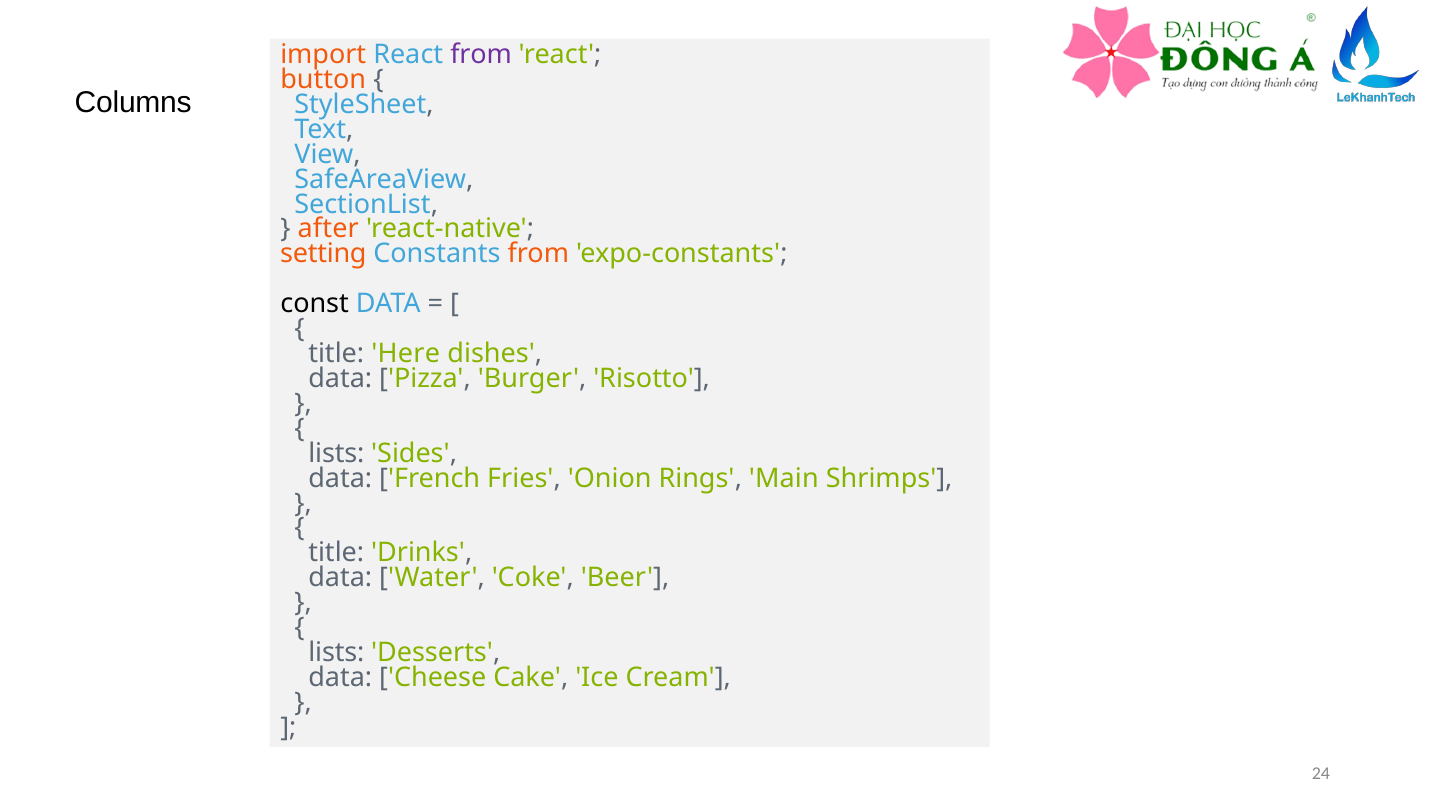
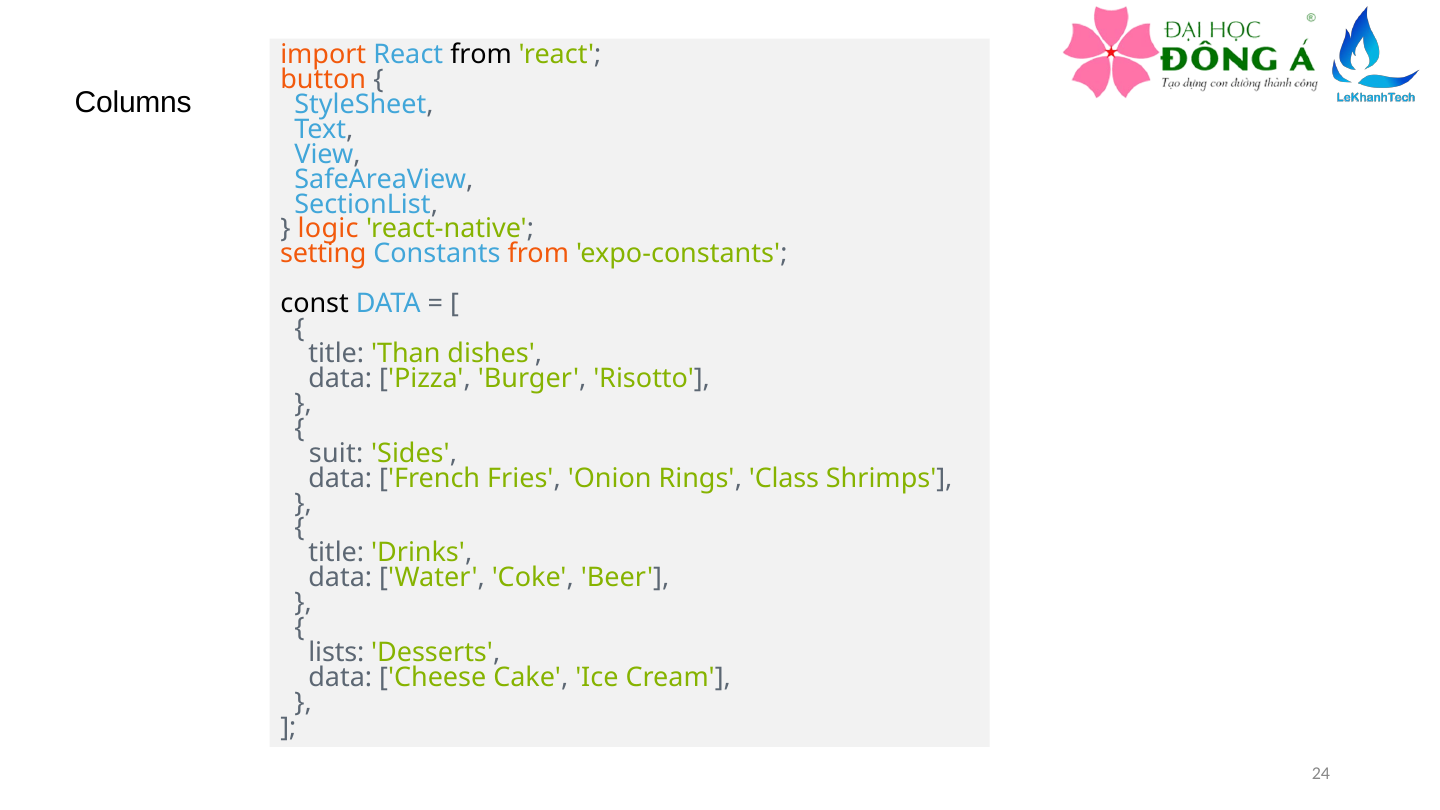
from colour: purple -> black (481, 55)
after: after -> logic (328, 229)
Here: Here -> Than (406, 354)
lists: lists -> suit (336, 453)
Main: Main -> Class (784, 478)
